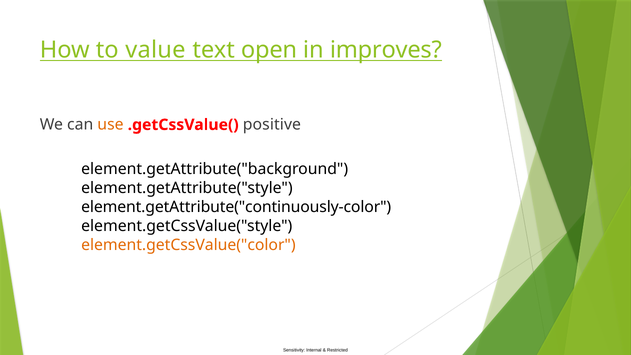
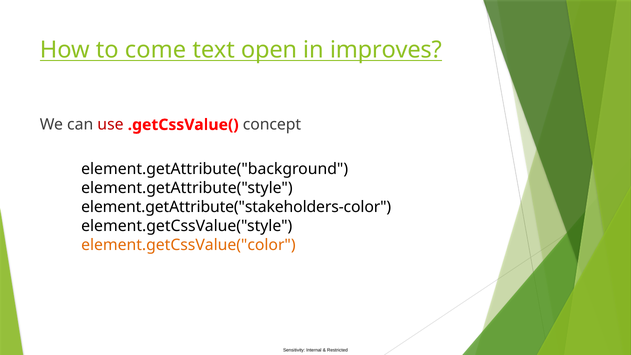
value: value -> come (156, 50)
use colour: orange -> red (110, 125)
positive: positive -> concept (272, 125)
element.getAttribute("continuously-color: element.getAttribute("continuously-color -> element.getAttribute("stakeholders-color (236, 207)
